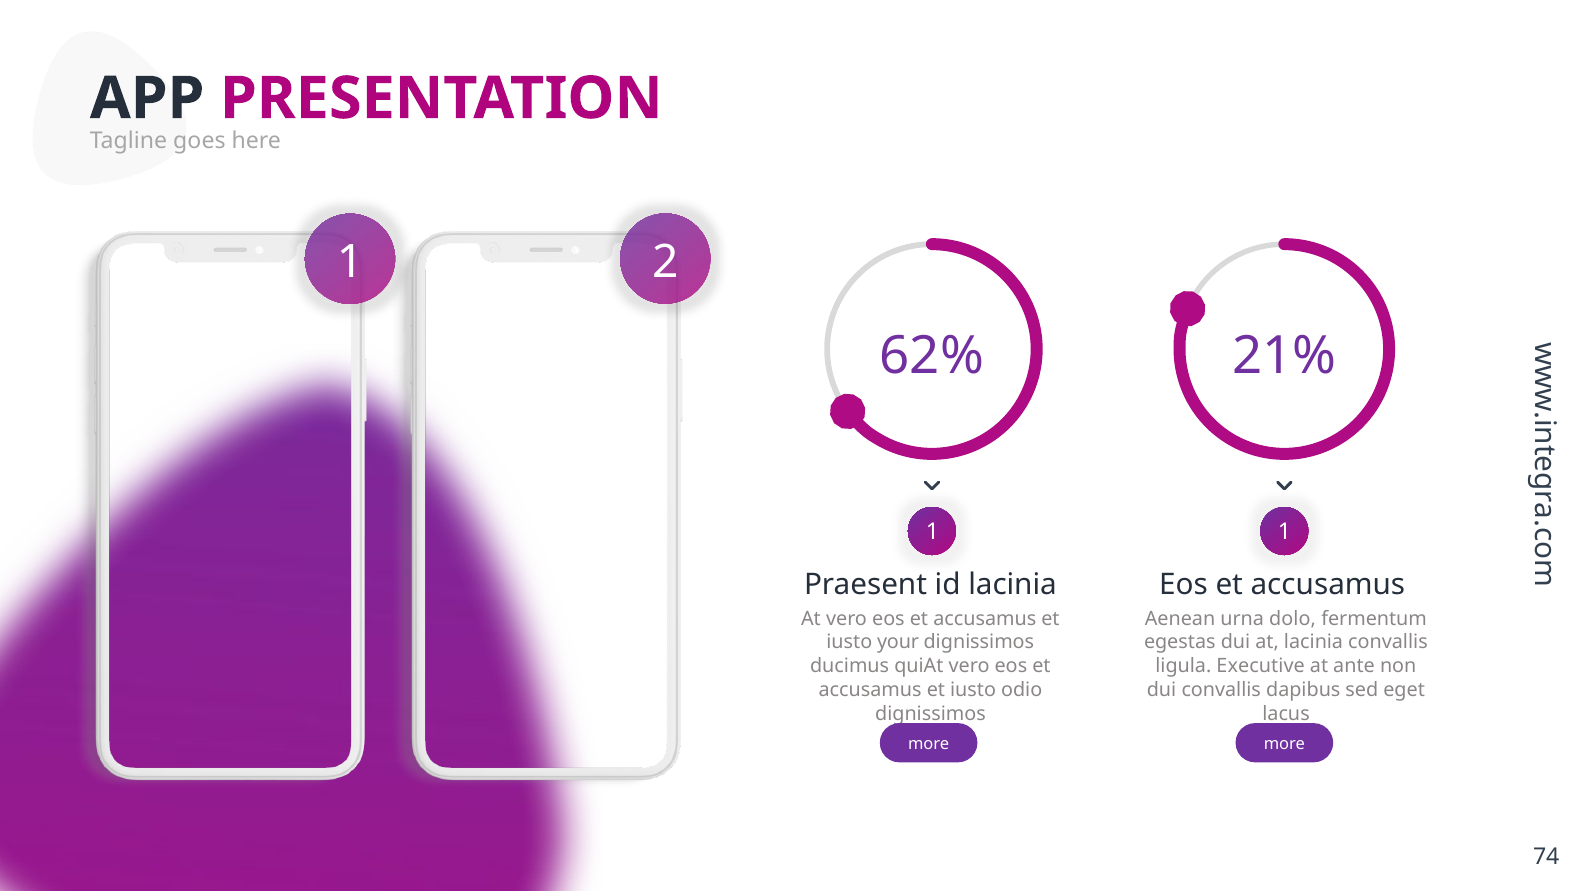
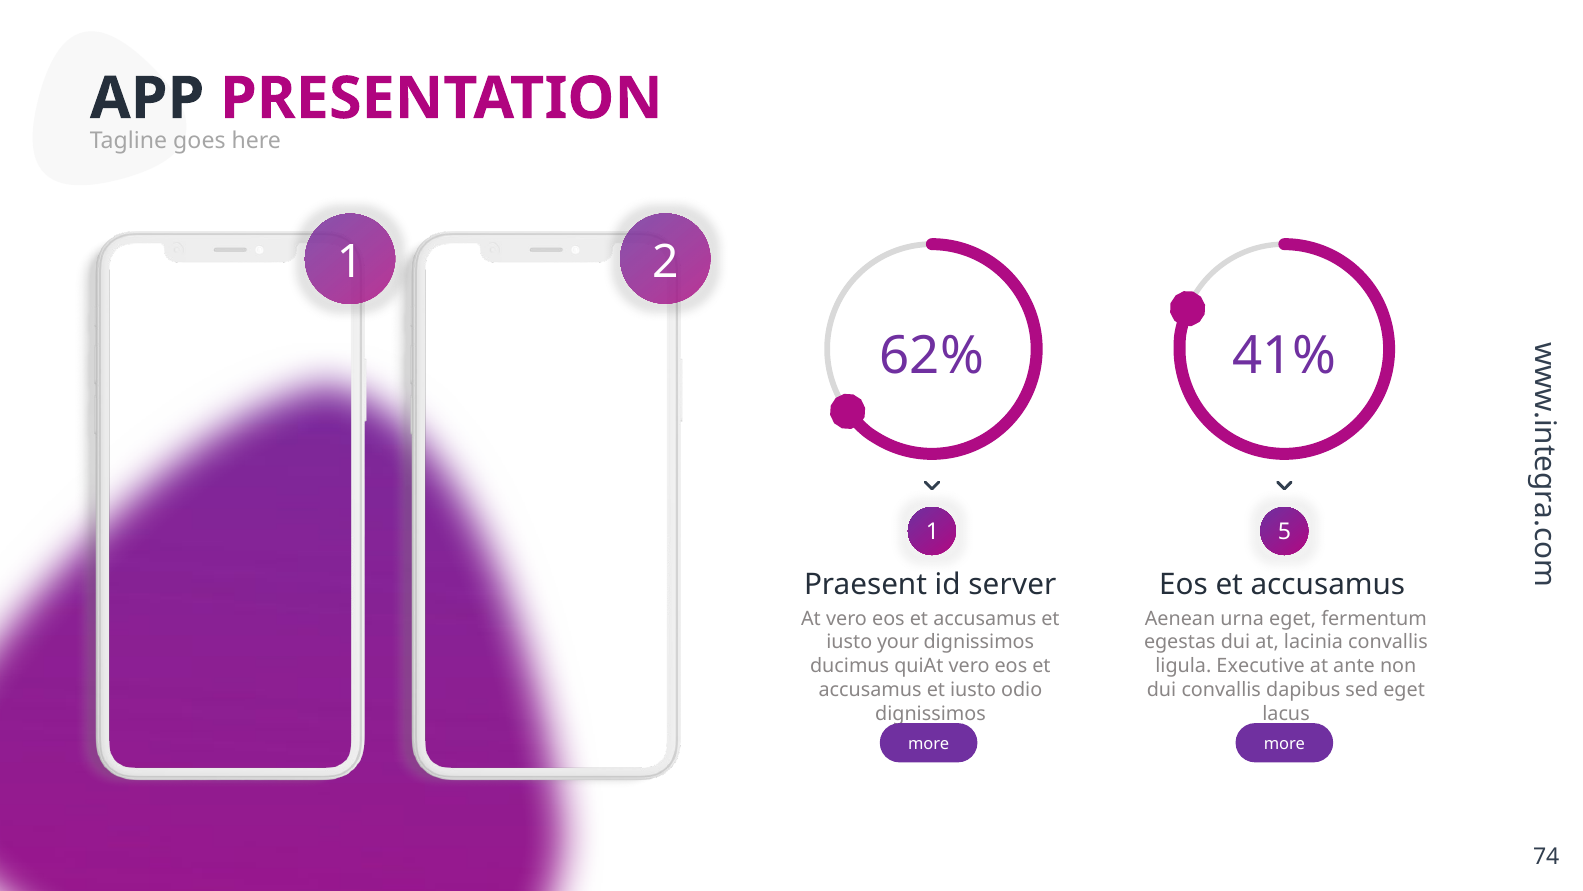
21%: 21% -> 41% (1284, 356)
1 1: 1 -> 5 (1284, 532)
id lacinia: lacinia -> server (1012, 585)
urna dolo: dolo -> eget (1293, 618)
